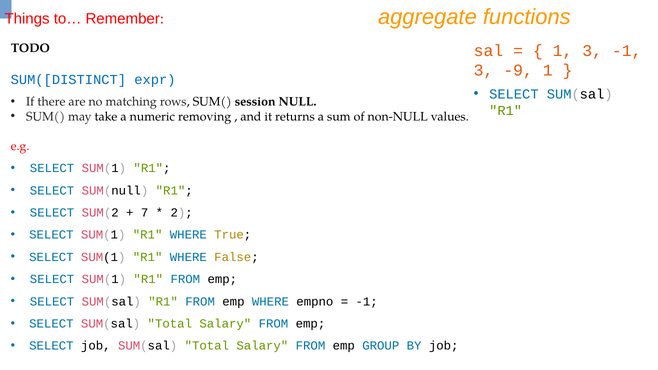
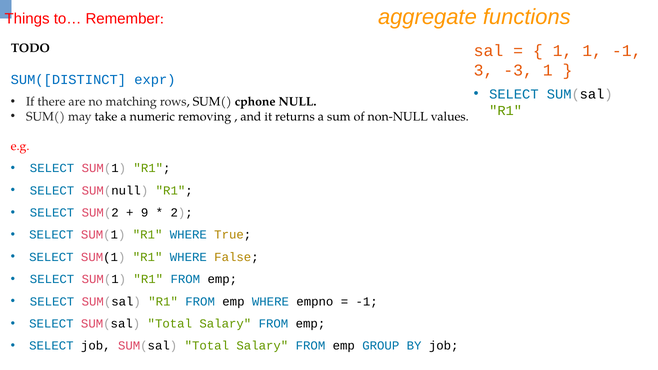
1 3: 3 -> 1 (592, 51)
-9: -9 -> -3 (518, 71)
session: session -> cphone (255, 102)
7: 7 -> 9 (145, 213)
